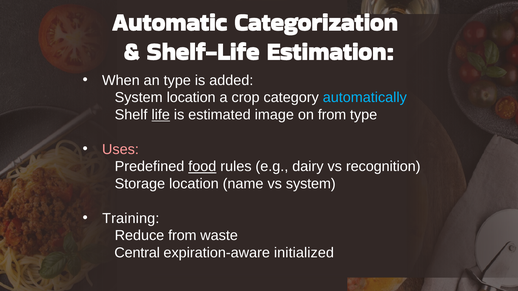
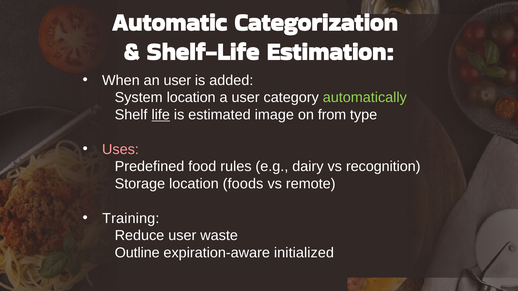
an type: type -> user (177, 80)
a crop: crop -> user (246, 98)
automatically colour: light blue -> light green (365, 98)
food underline: present -> none (202, 167)
name: name -> foods (243, 184)
vs system: system -> remote (311, 184)
Reduce from: from -> user (182, 236)
Central: Central -> Outline (137, 253)
